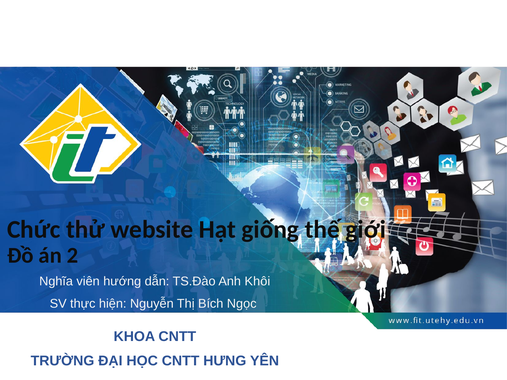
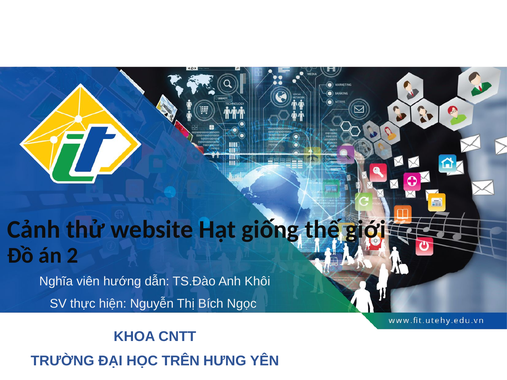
Chức: Chức -> Cảnh (34, 230)
HỌC CNTT: CNTT -> TRÊN (181, 361)
